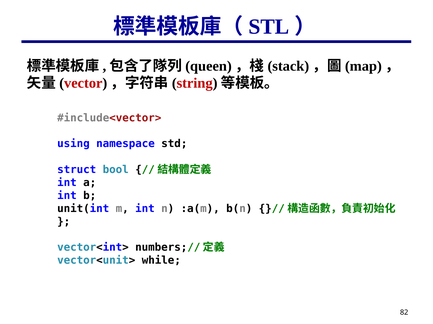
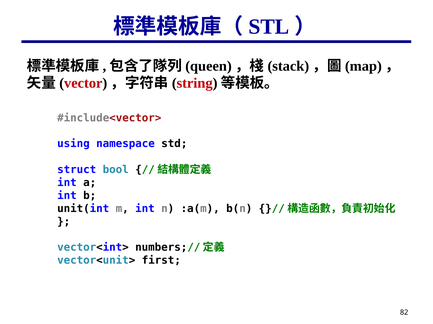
while: while -> first (161, 261)
